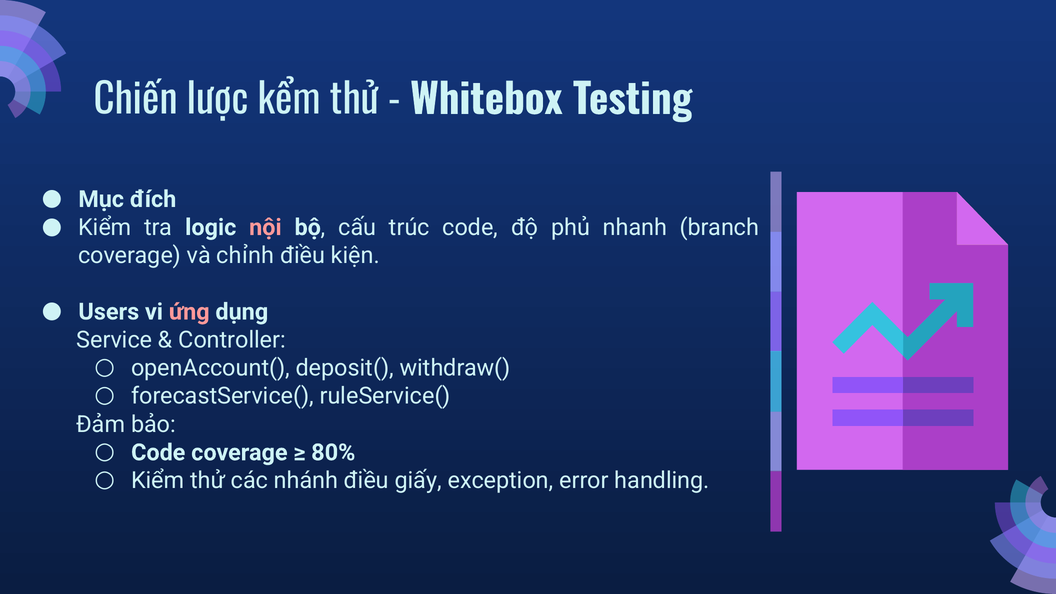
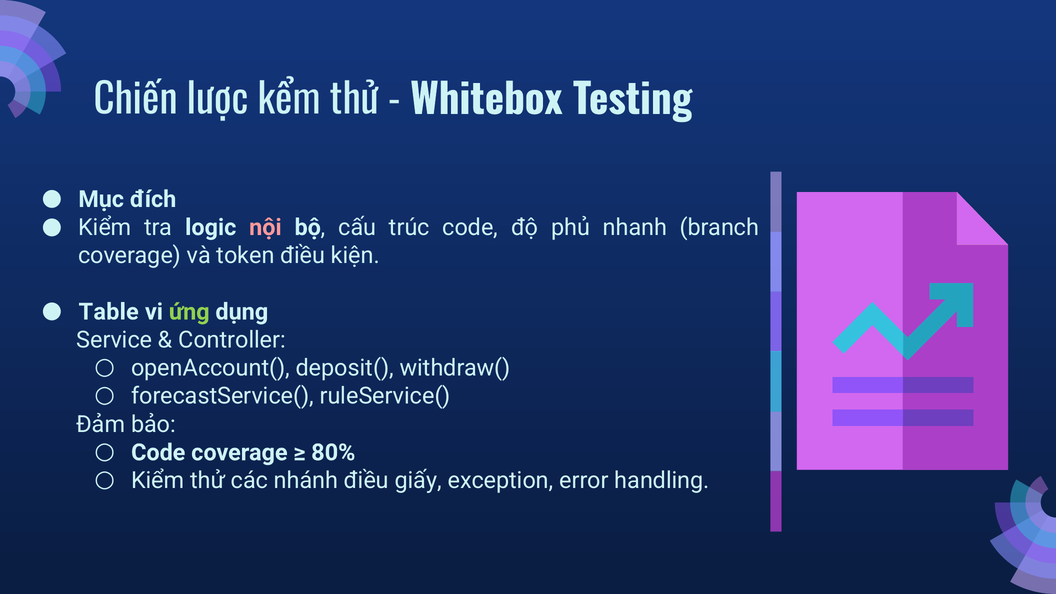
chỉnh: chỉnh -> token (245, 256)
Users: Users -> Table (109, 312)
ứng colour: pink -> light green (189, 312)
